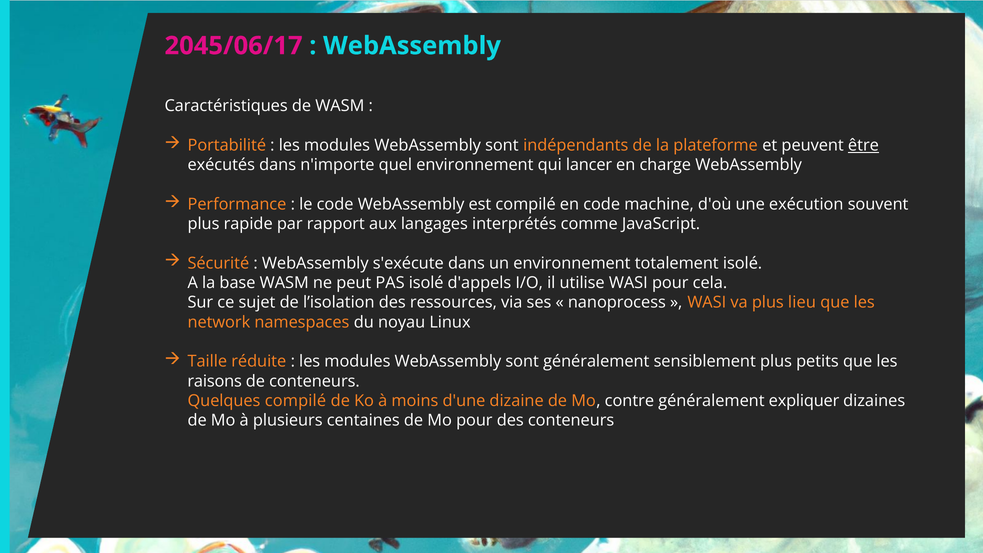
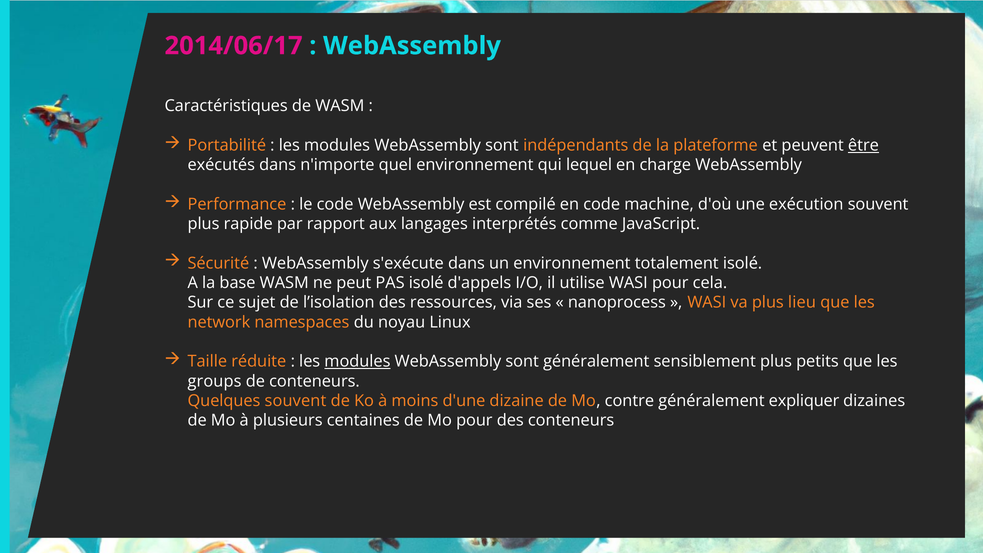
2045/06/17: 2045/06/17 -> 2014/06/17 (234, 46)
lancer: lancer -> lequel (589, 165)
modules underline: none -> present (357, 362)
raisons: raisons -> groups (215, 381)
Quelques compilé: compilé -> souvent (295, 401)
